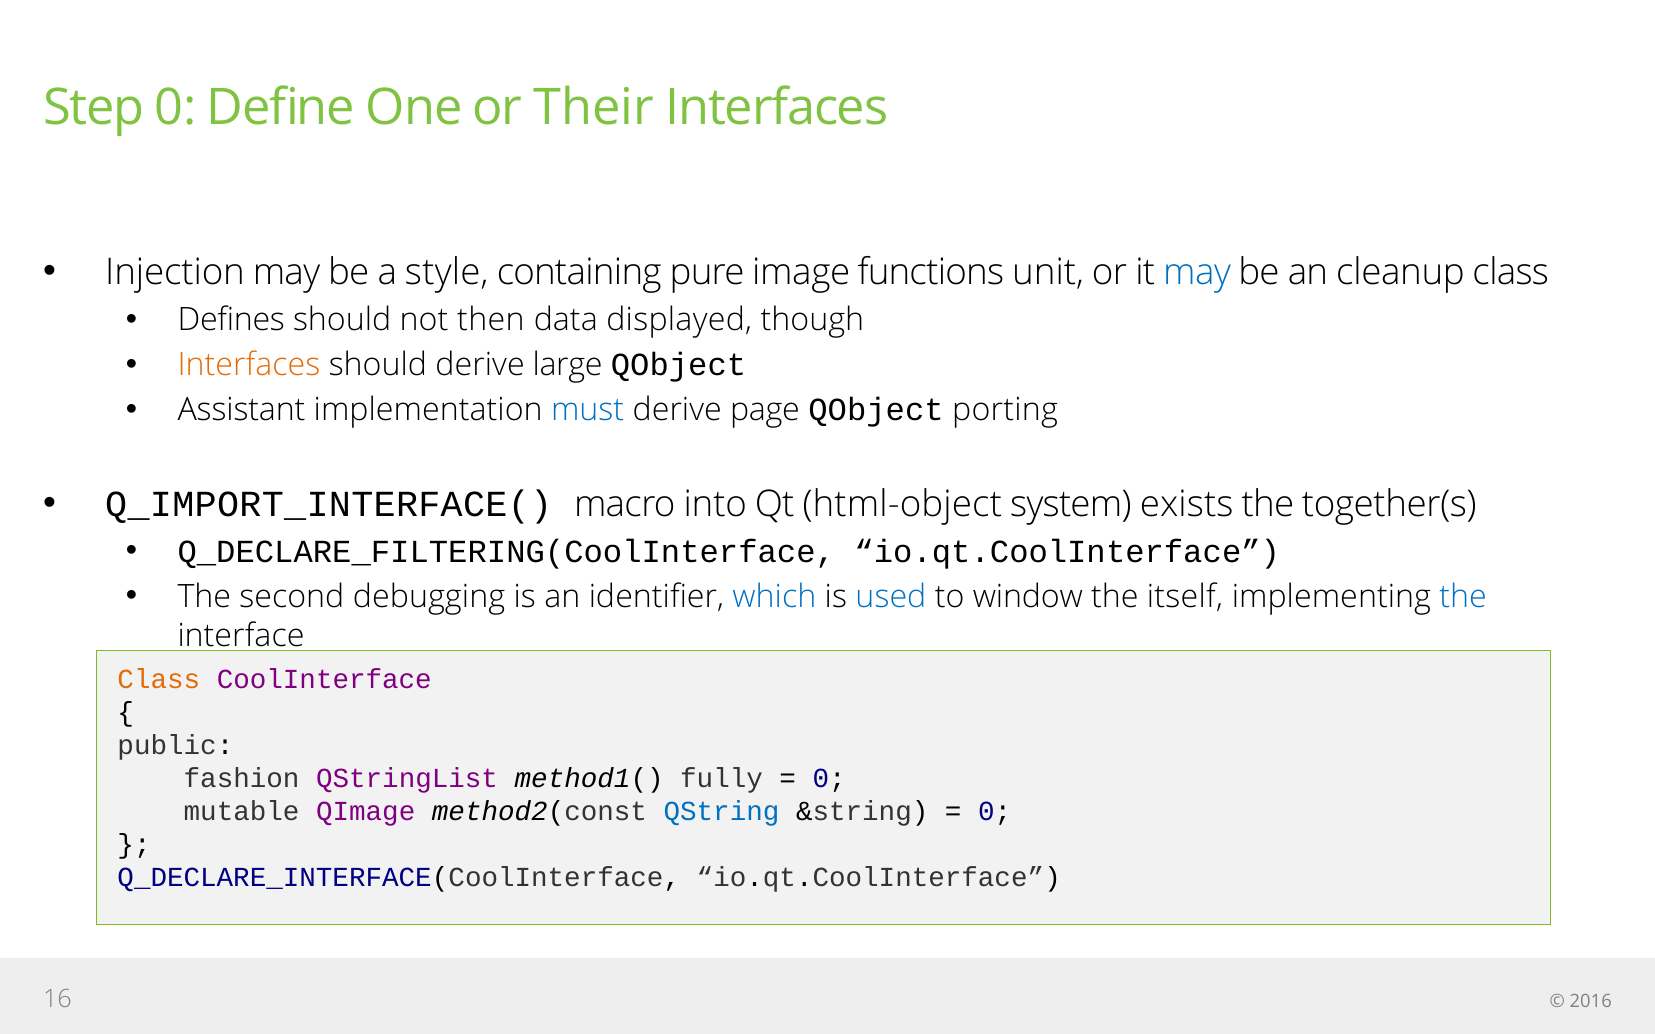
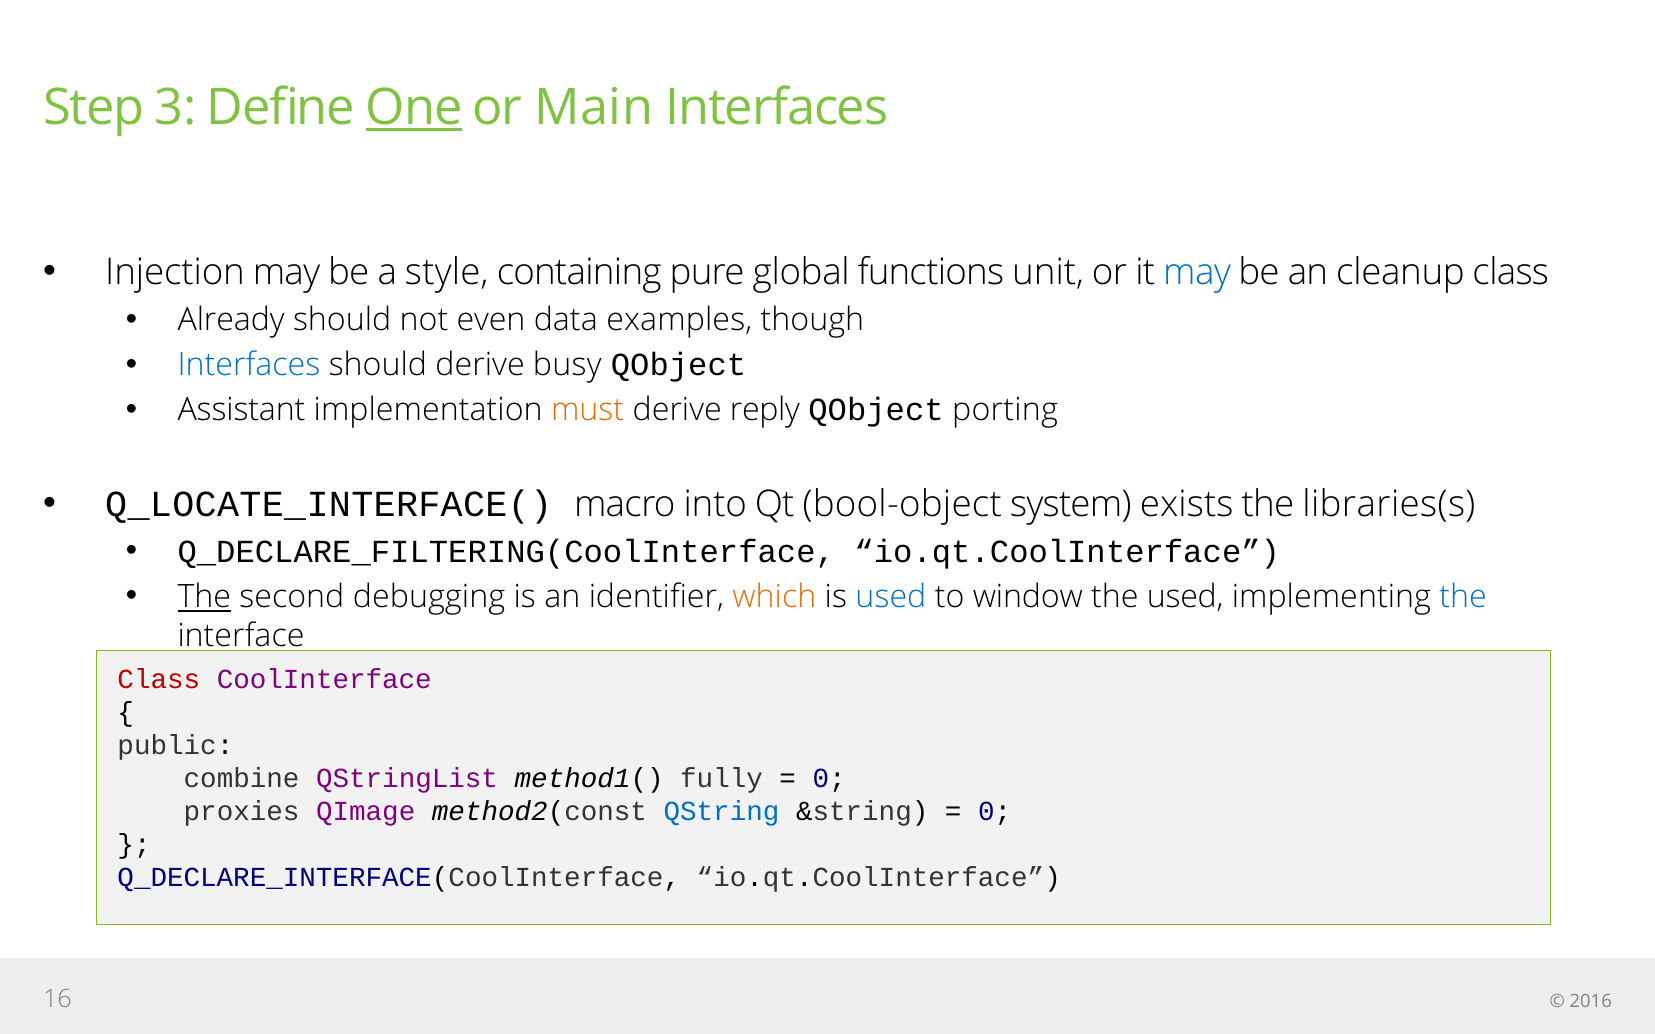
Step 0: 0 -> 3 (176, 107)
One underline: none -> present (414, 107)
Their: Their -> Main (594, 107)
image: image -> global (801, 273)
Defines: Defines -> Already (231, 320)
then: then -> even (491, 320)
displayed: displayed -> examples (679, 320)
Interfaces colour: orange -> blue (249, 365)
large: large -> busy (567, 365)
must colour: blue -> orange (588, 410)
page: page -> reply (765, 410)
Q_IMPORT_INTERFACE(: Q_IMPORT_INTERFACE( -> Q_LOCATE_INTERFACE( (329, 505)
html-object: html-object -> bool-object (902, 505)
together(s: together(s -> libraries(s (1389, 505)
The underline: none -> present (204, 597)
which colour: blue -> orange (774, 597)
the itself: itself -> used (1185, 597)
Class colour: orange -> red (159, 679)
fashion: fashion -> combine (242, 779)
mutable: mutable -> proxies (242, 812)
